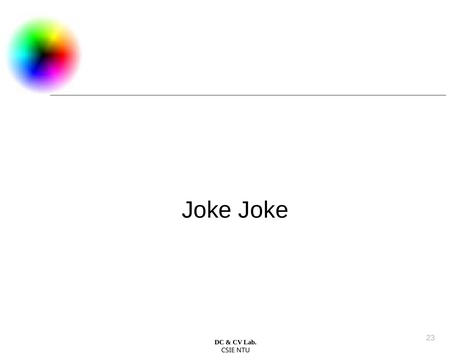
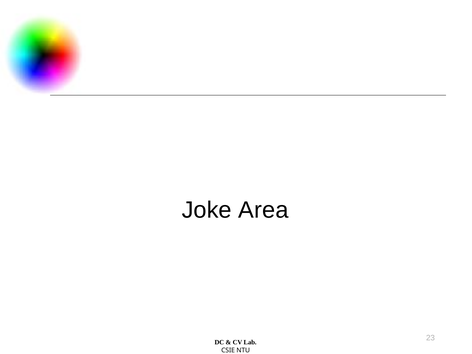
Joke Joke: Joke -> Area (263, 210)
